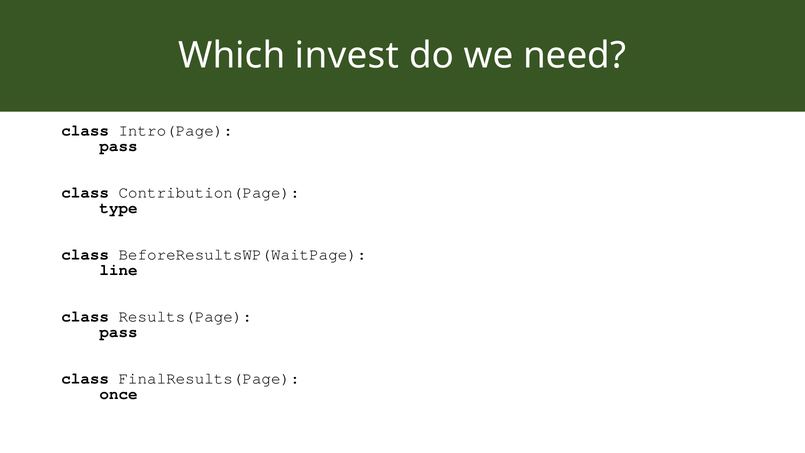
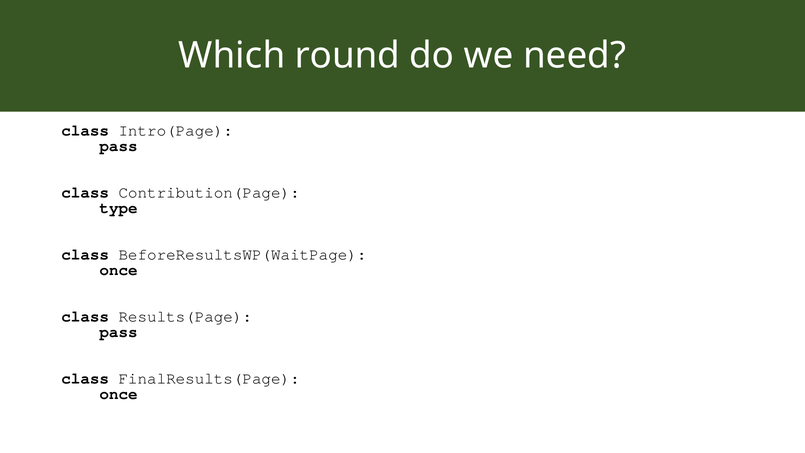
invest: invest -> round (347, 56)
line: line -> once (119, 270)
